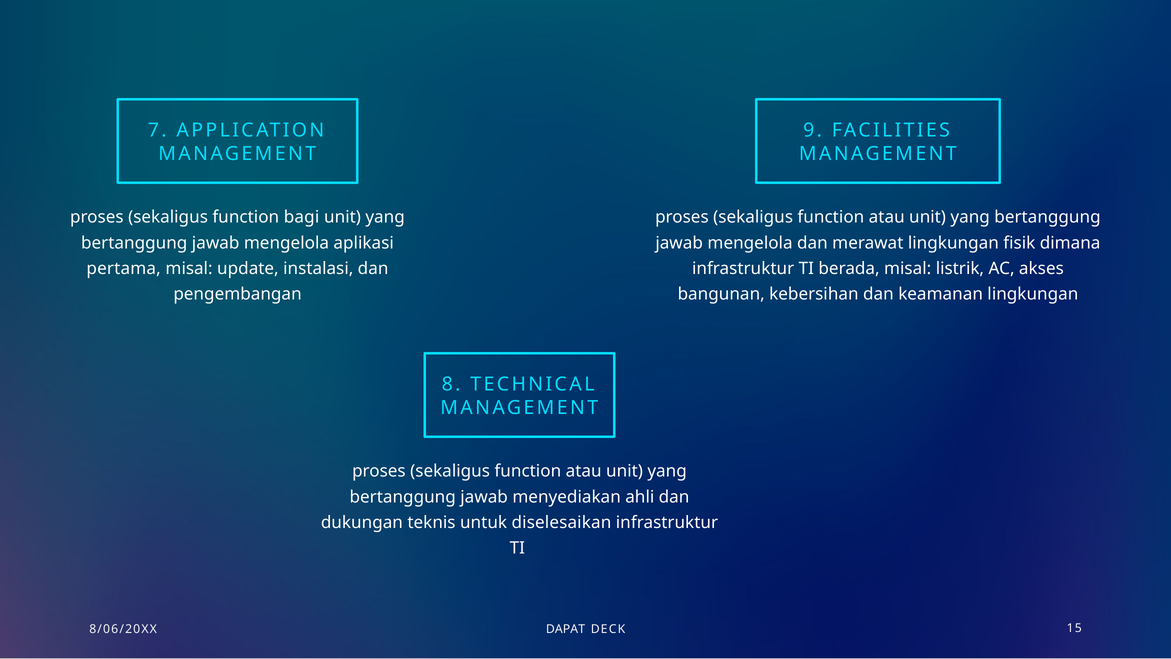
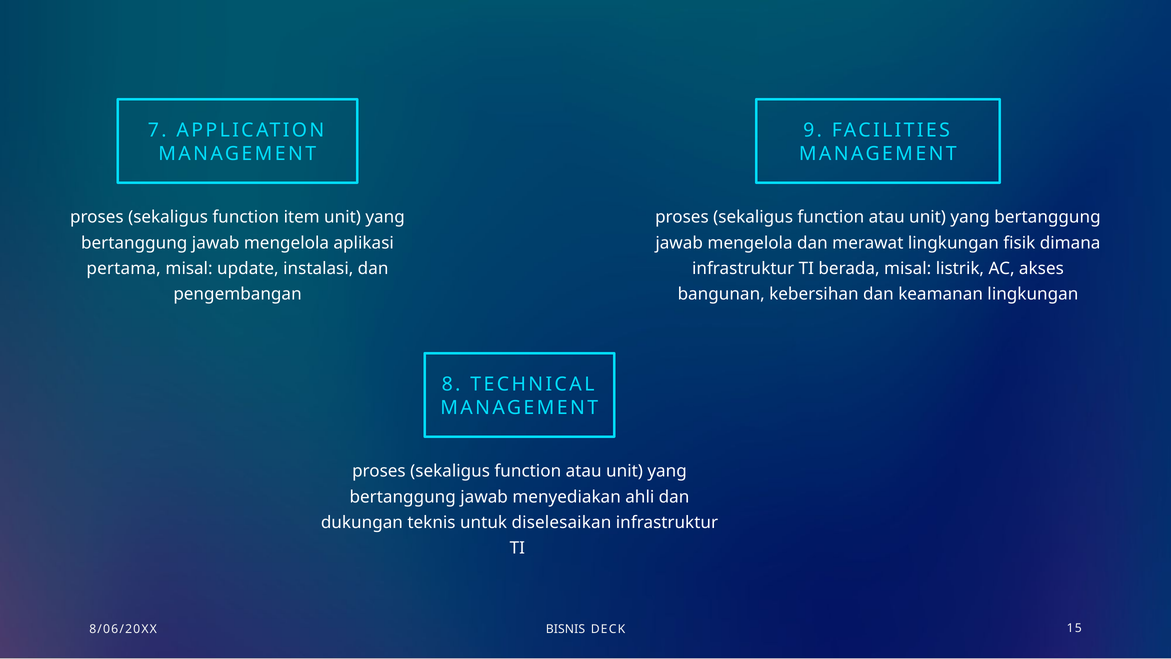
bagi: bagi -> item (302, 217)
DAPAT: DAPAT -> BISNIS (565, 629)
